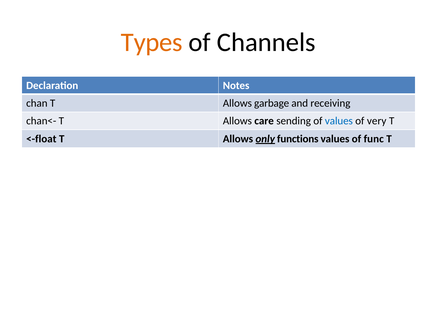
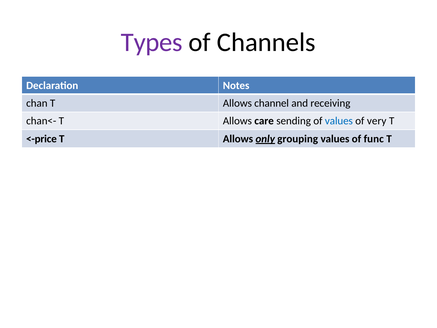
Types colour: orange -> purple (152, 42)
garbage: garbage -> channel (272, 103)
<-float: <-float -> <-price (41, 139)
functions: functions -> grouping (298, 139)
